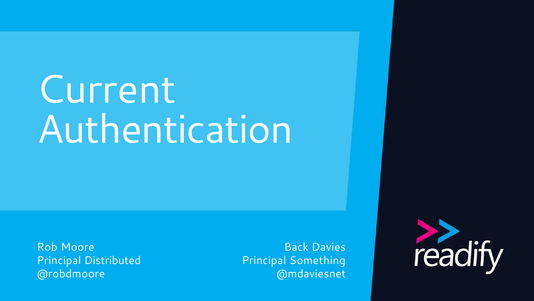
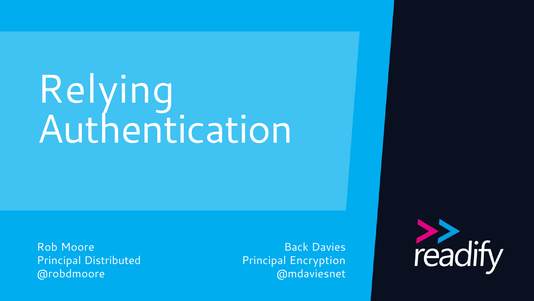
Current: Current -> Relying (106, 89)
Something: Something -> Encryption (317, 260)
